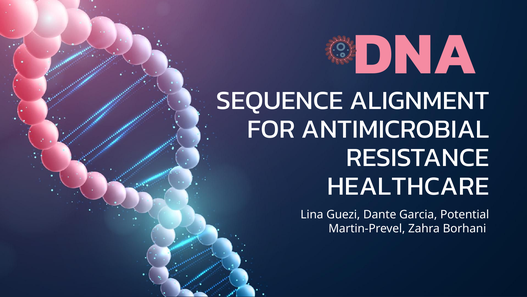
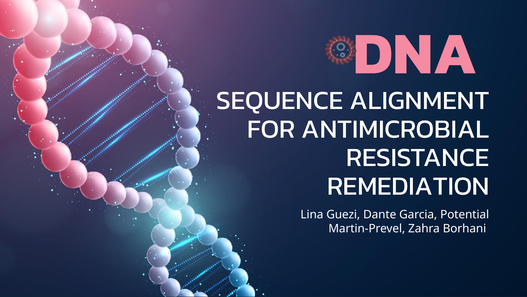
HEALTHCARE: HEALTHCARE -> REMEDIATION (408, 186)
